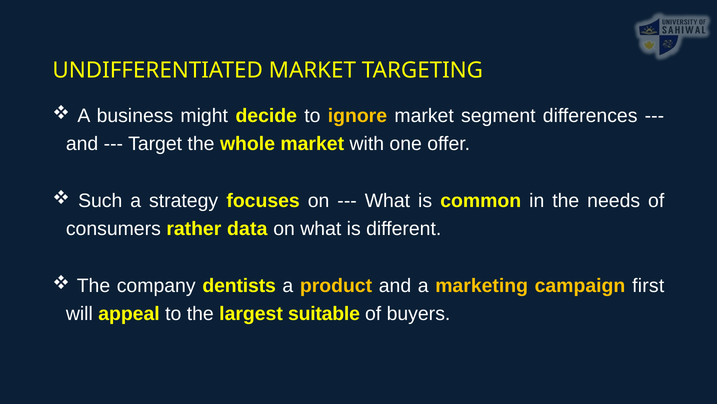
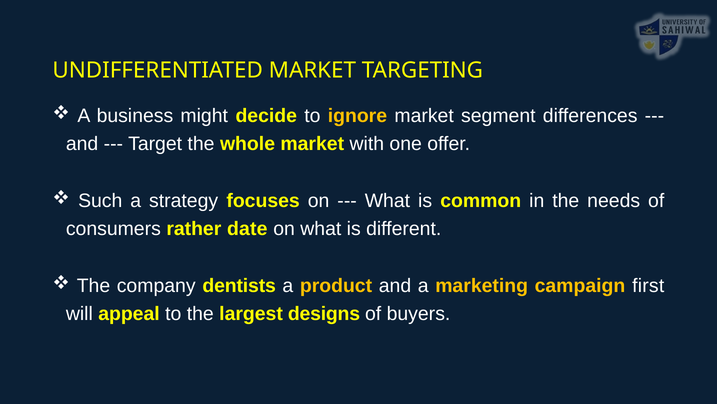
data: data -> date (247, 229)
suitable: suitable -> designs (324, 314)
